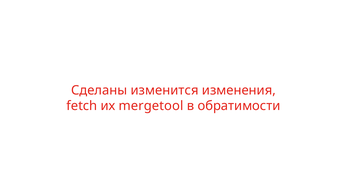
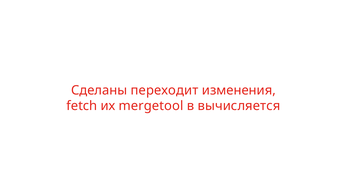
изменится: изменится -> переходит (165, 90)
обратимости: обратимости -> вычисляется (239, 106)
